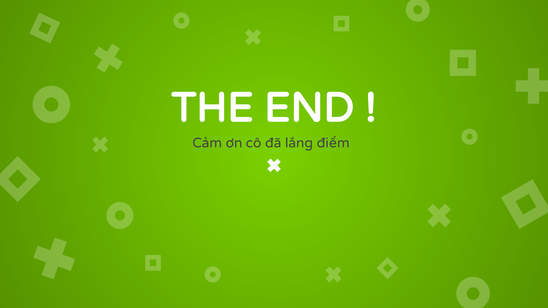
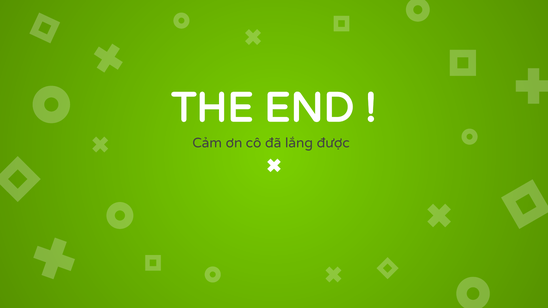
điểm: điểm -> được (333, 143)
